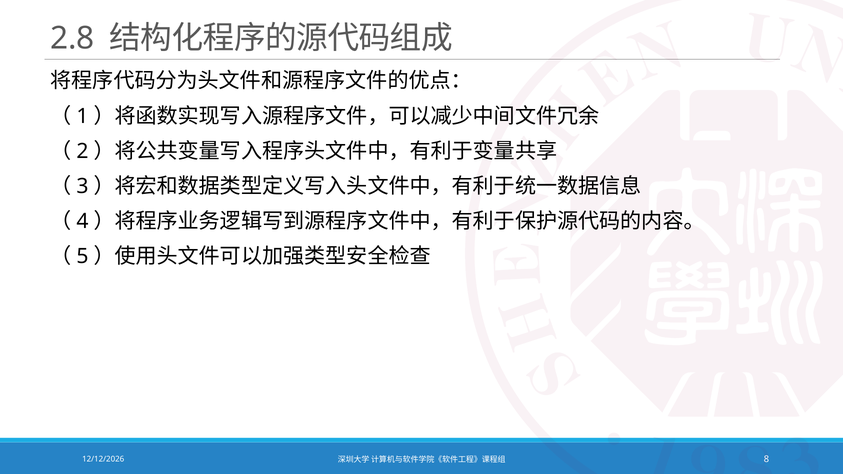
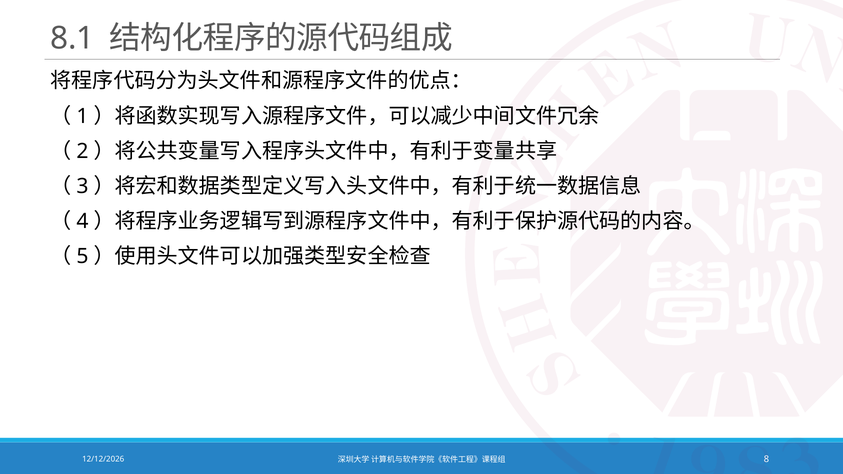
2.8: 2.8 -> 8.1 (72, 38)
